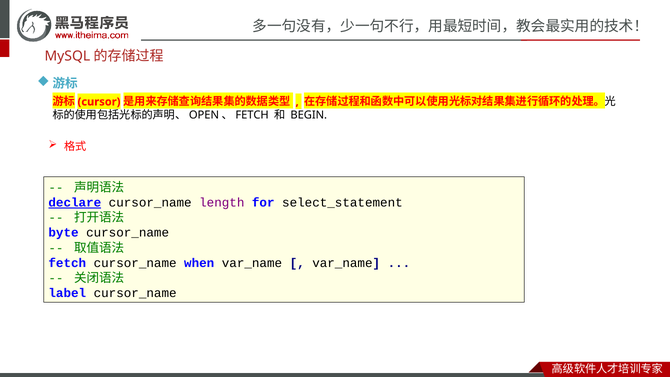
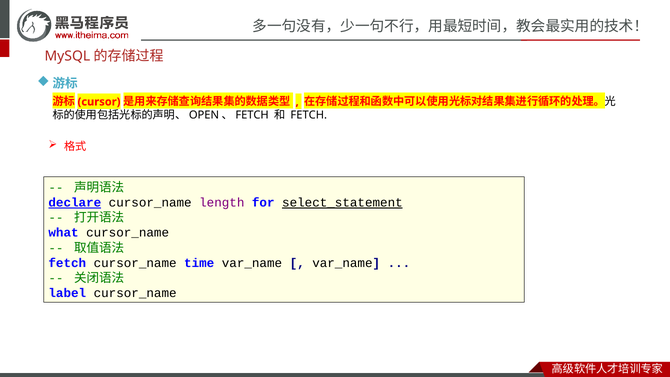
BEGIN: BEGIN -> FETCH (309, 115)
select_statement underline: none -> present (342, 203)
byte: byte -> what (64, 233)
when: when -> time (199, 263)
